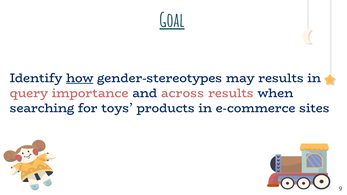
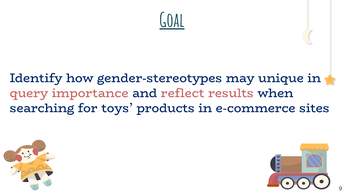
how underline: present -> none (80, 78)
may results: results -> unique (281, 78)
across: across -> reflect (183, 93)
